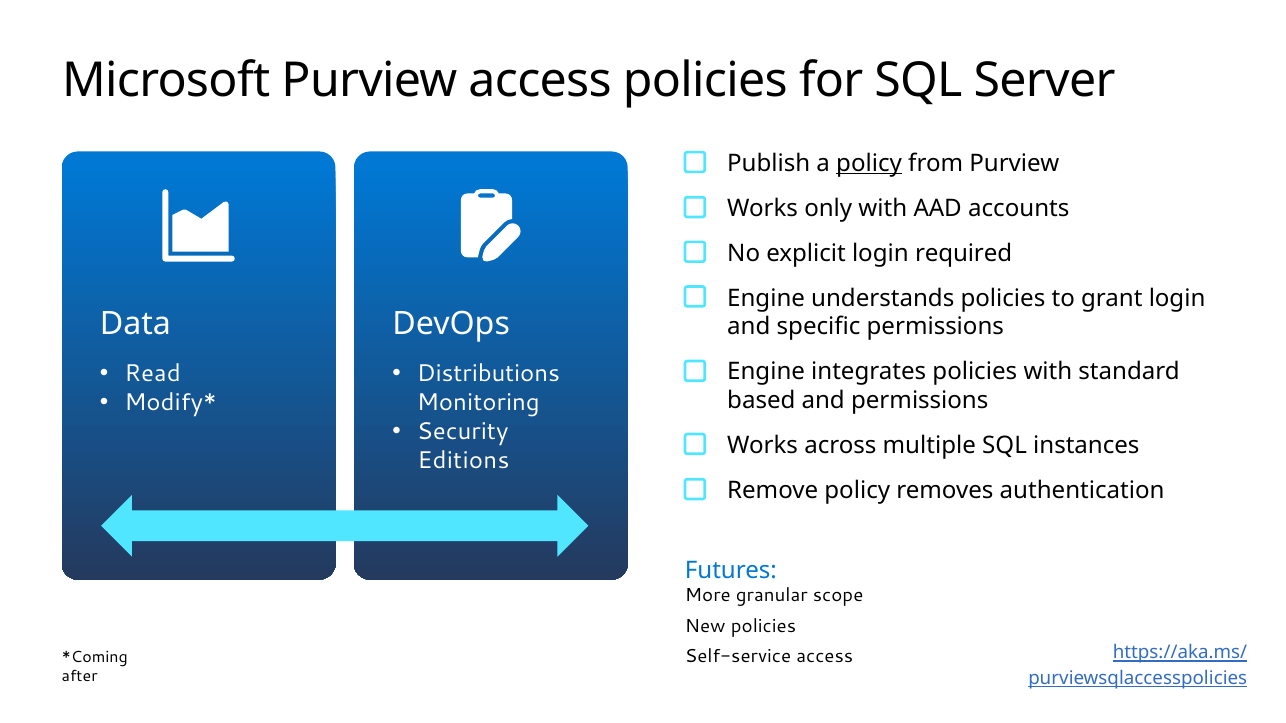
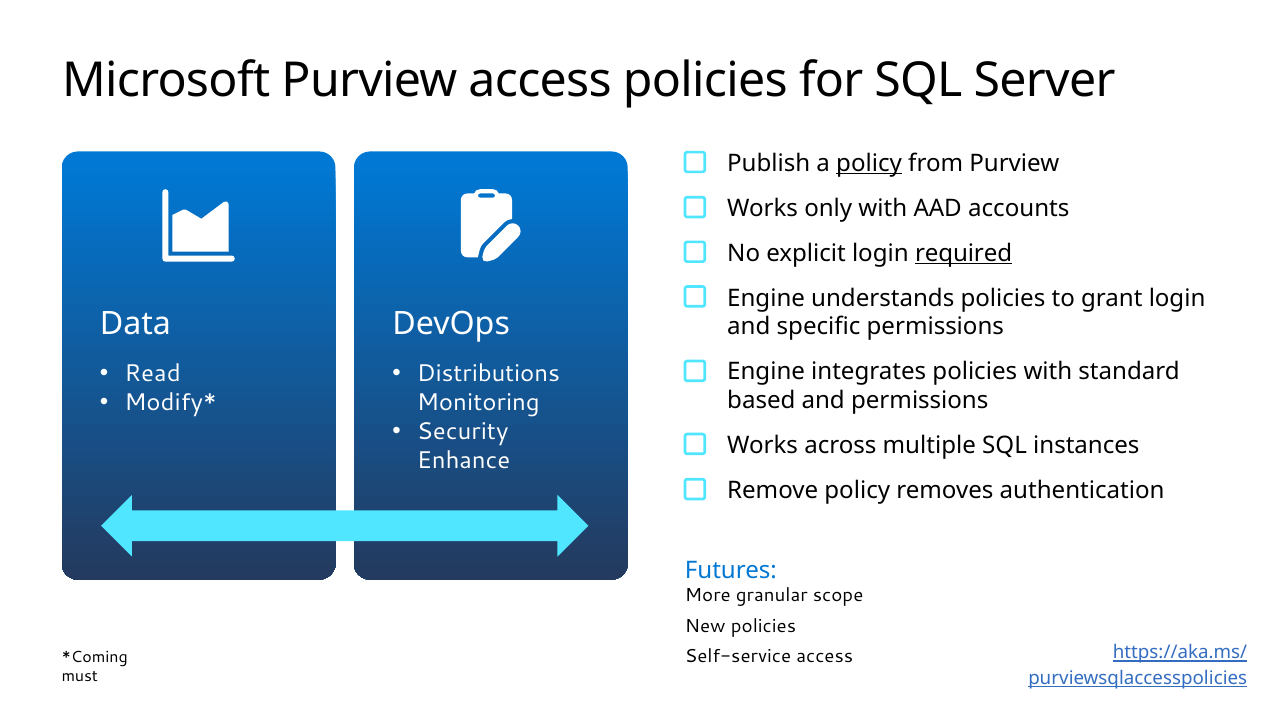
required underline: none -> present (964, 253)
Editions: Editions -> Enhance (464, 461)
after: after -> must (80, 676)
